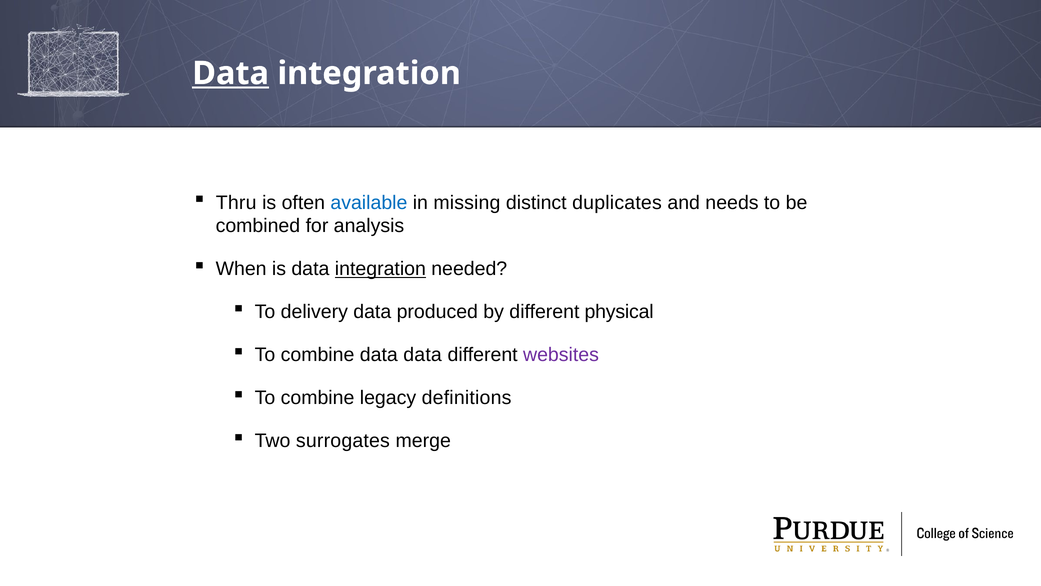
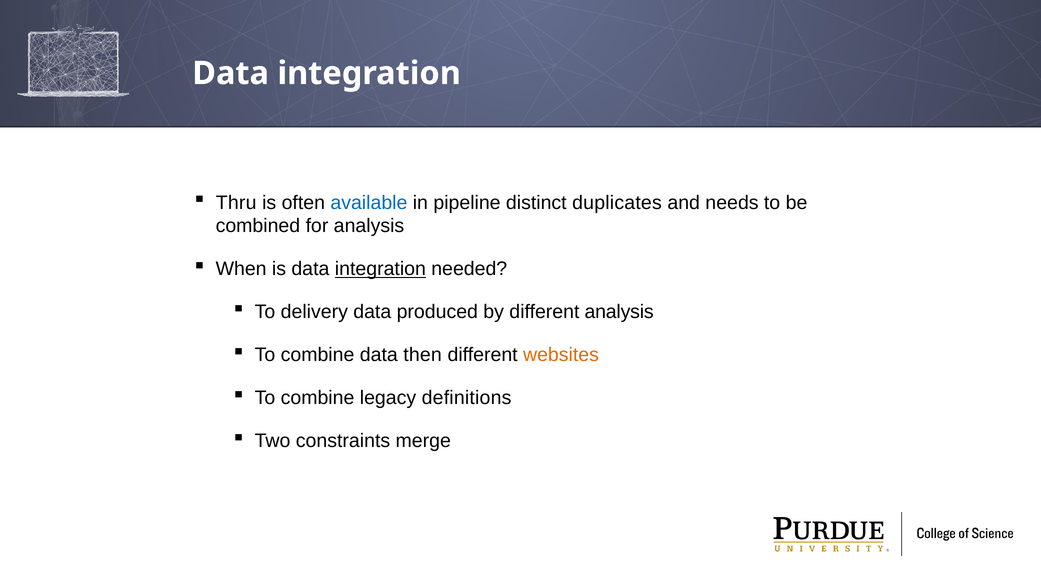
Data underline: present -> none (231, 73)
missing: missing -> pipeline (467, 202)
different physical: physical -> analysis (619, 312)
data data: data -> then (423, 355)
websites colour: purple -> orange (561, 355)
surrogates: surrogates -> constraints (343, 441)
